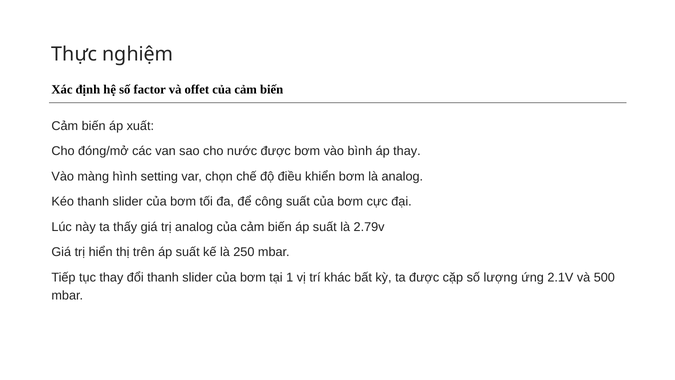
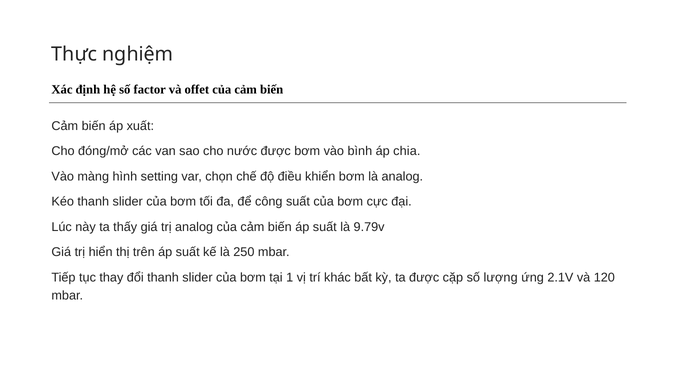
áp thay: thay -> chia (407, 151)
2.79v: 2.79v -> 9.79v (369, 227)
500: 500 -> 120 (604, 277)
